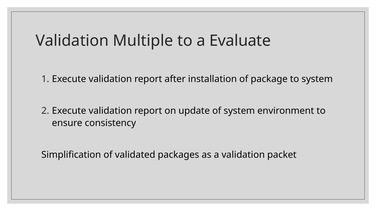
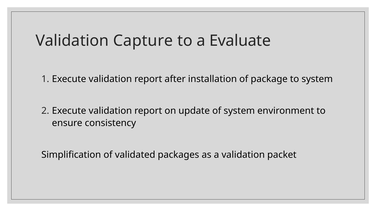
Multiple: Multiple -> Capture (143, 41)
